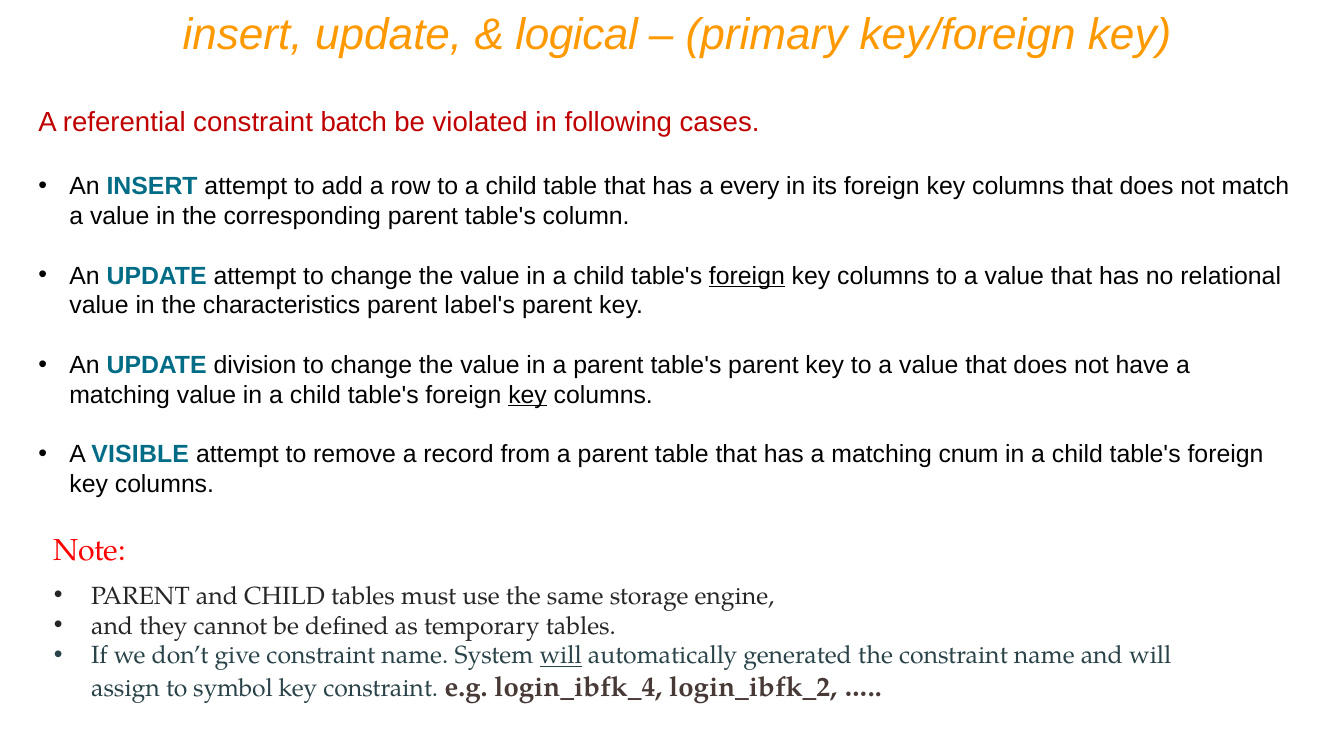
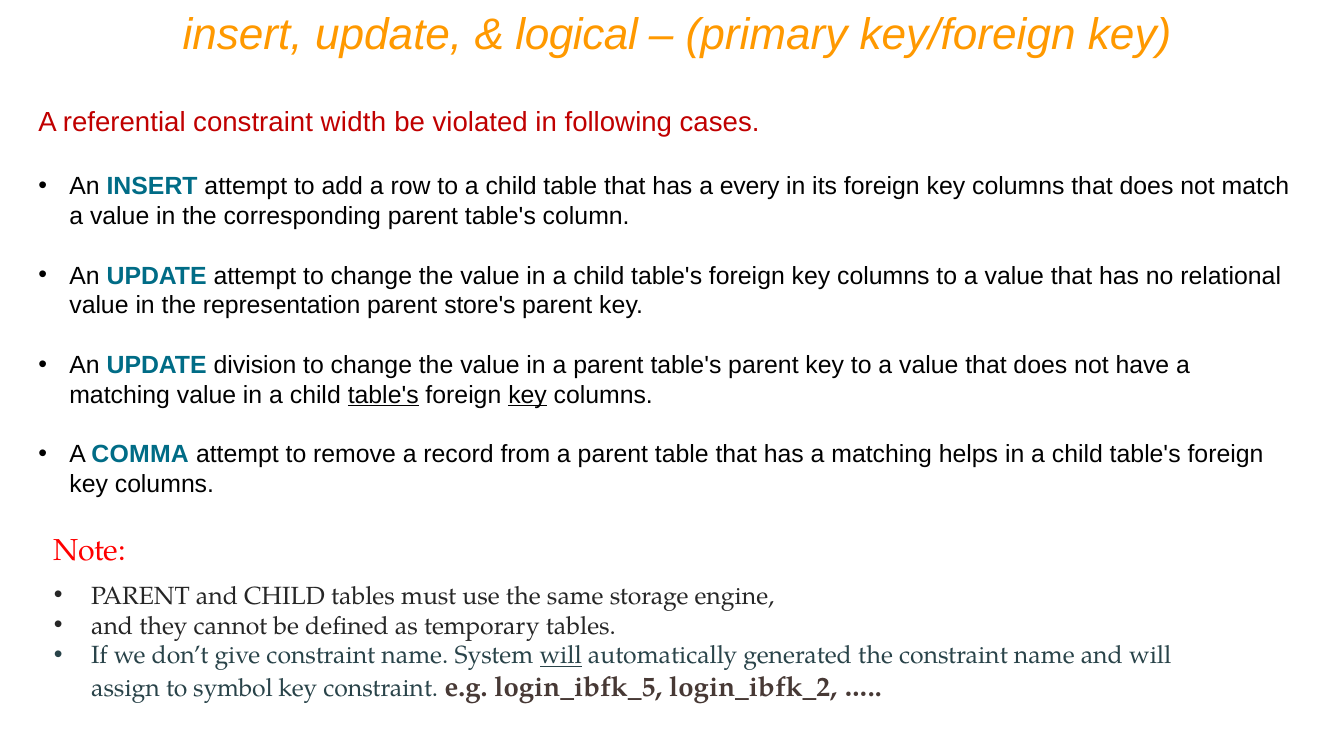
batch: batch -> width (353, 122)
foreign underline: present -> none (747, 276)
characteristics: characteristics -> representation (282, 306)
label's: label's -> store's (480, 306)
table's underline: none -> present (383, 395)
VISIBLE: VISIBLE -> COMMA (140, 454)
cnum: cnum -> helps (968, 454)
login_ibfk_4: login_ibfk_4 -> login_ibfk_5 (578, 687)
